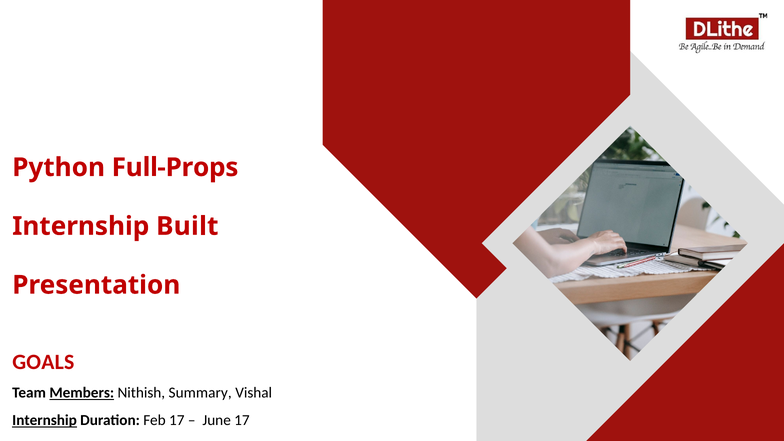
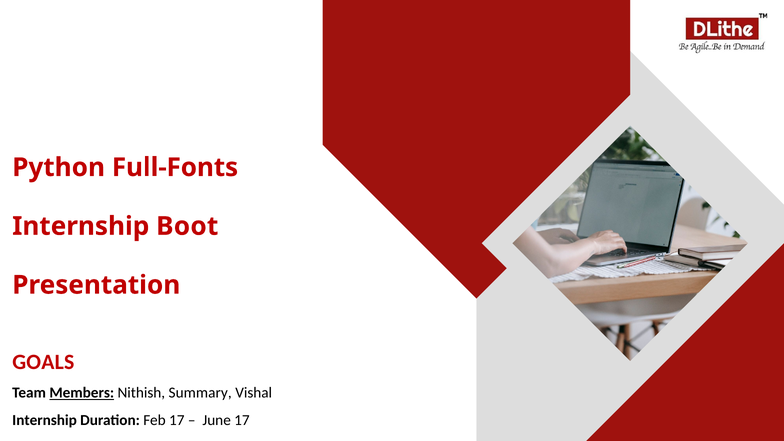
Full-Props: Full-Props -> Full-Fonts (175, 167)
Built: Built -> Boot (187, 226)
Internship underline: present -> none (45, 420)
